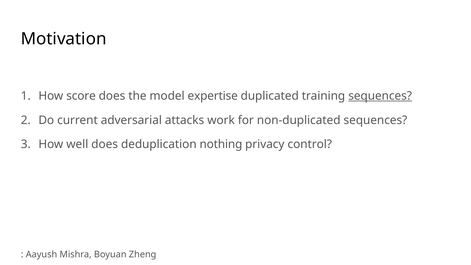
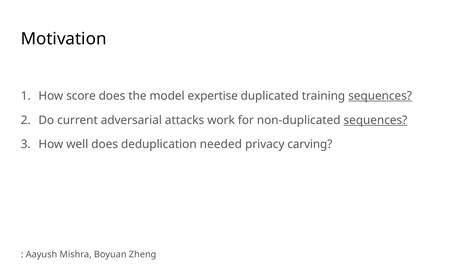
sequences underline: none -> present (375, 120)
nothing: nothing -> needed (221, 144)
control: control -> carving (310, 144)
